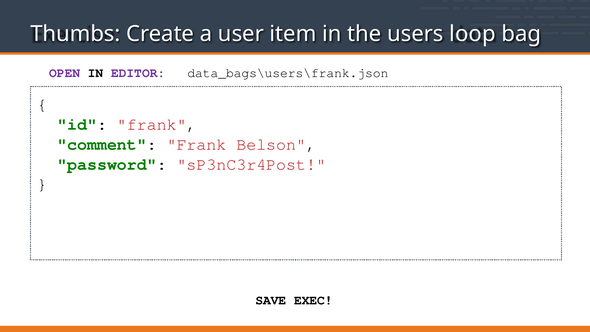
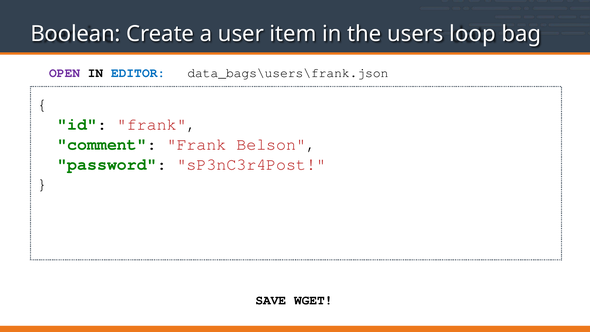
Thumbs: Thumbs -> Boolean (75, 34)
EDITOR colour: purple -> blue (138, 73)
EXEC: EXEC -> WGET (313, 300)
